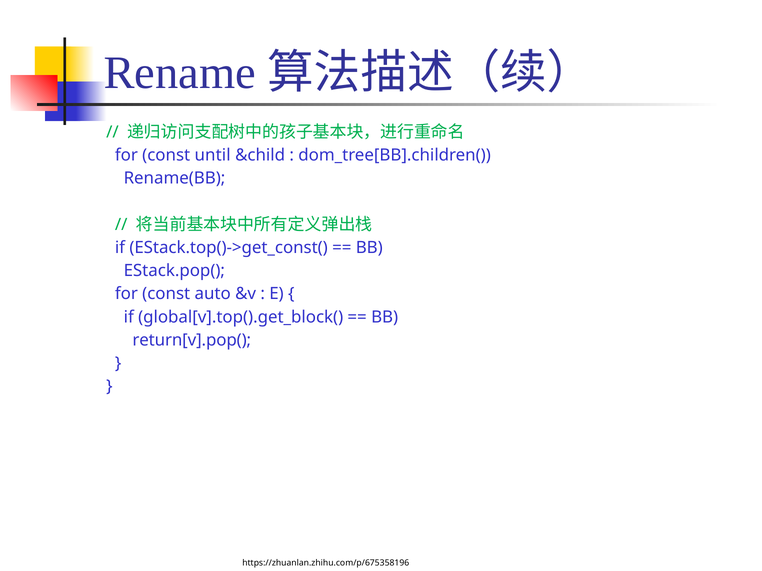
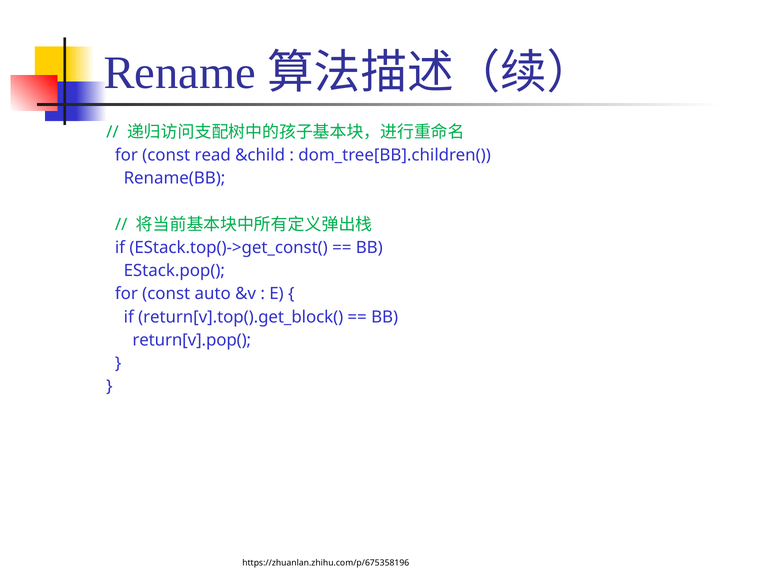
until: until -> read (213, 155)
global[v].top().get_block(: global[v].top().get_block( -> return[v].top().get_block( (241, 317)
